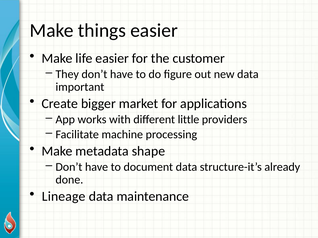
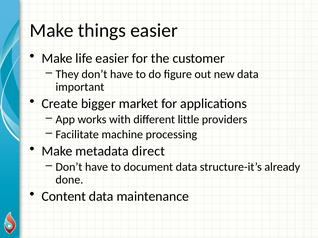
shape: shape -> direct (148, 151)
Lineage: Lineage -> Content (64, 197)
